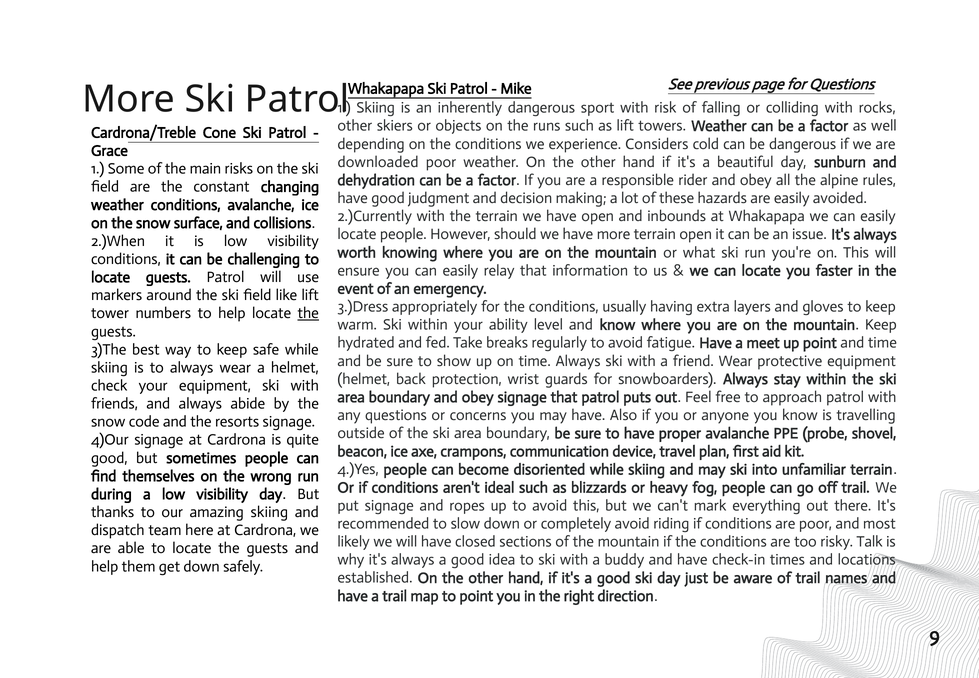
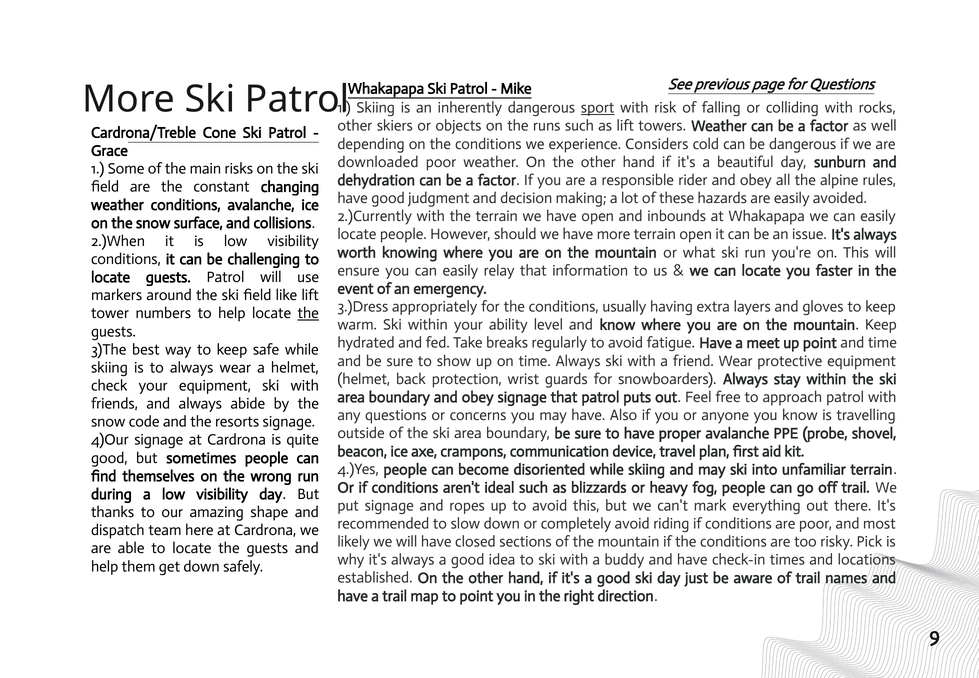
sport underline: none -> present (598, 108)
amazing skiing: skiing -> shape (269, 512)
Talk: Talk -> Pick (869, 542)
